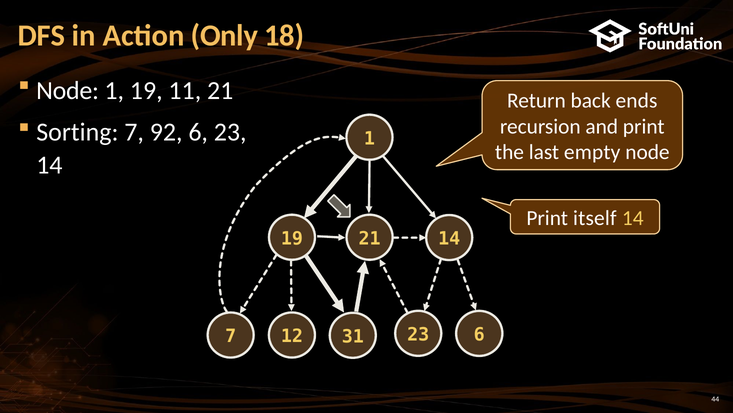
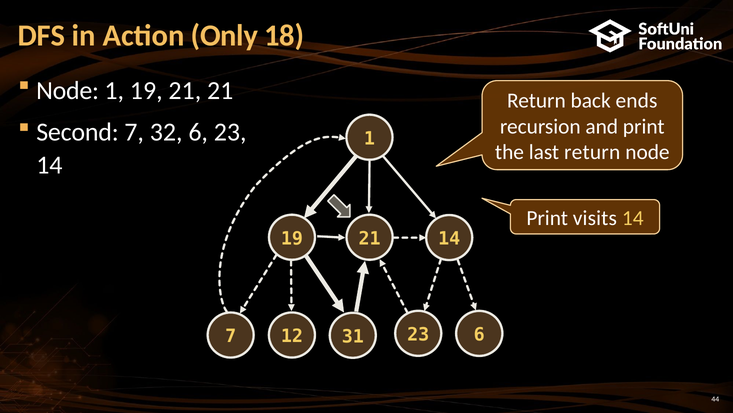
19 11: 11 -> 21 (185, 90)
Sorting: Sorting -> Second (78, 132)
92: 92 -> 32 (166, 132)
last empty: empty -> return (592, 152)
itself: itself -> visits (595, 218)
